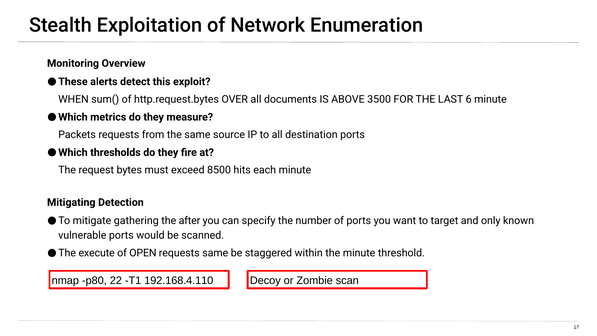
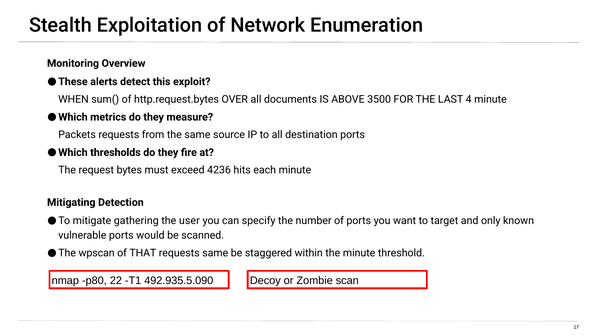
6: 6 -> 4 (469, 99)
8500: 8500 -> 4236 (219, 170)
after: after -> user (189, 221)
execute: execute -> wpscan (97, 253)
OPEN: OPEN -> THAT (143, 253)
192.168.4.110: 192.168.4.110 -> 492.935.5.090 (179, 280)
